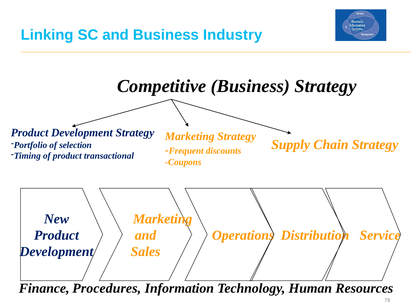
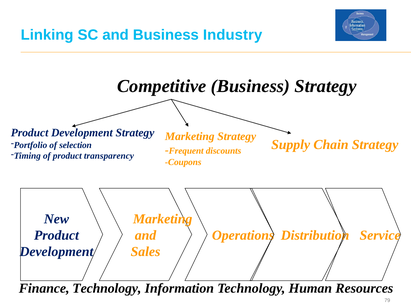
transactional: transactional -> transparency (109, 156)
Finance Procedures: Procedures -> Technology (107, 289)
